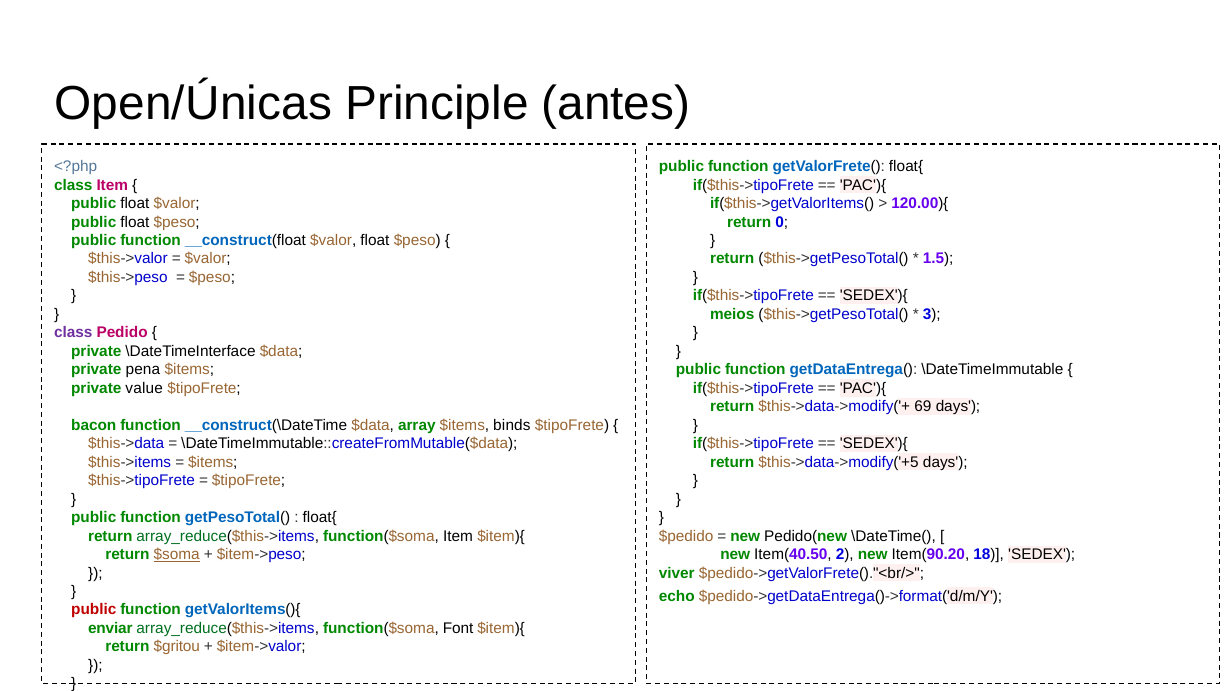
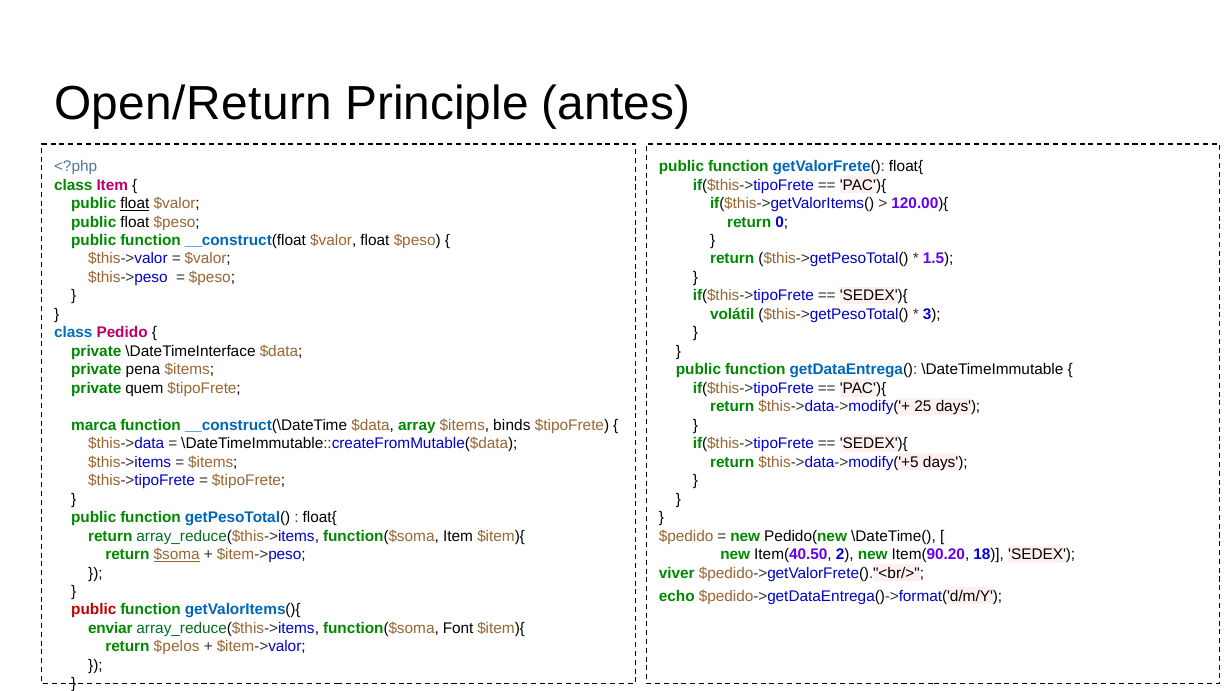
Open/Únicas: Open/Únicas -> Open/Return (193, 104)
float underline: none -> present (135, 204)
meios: meios -> volátil (732, 314)
class colour: purple -> blue (73, 333)
value: value -> quem (144, 388)
69: 69 -> 25 (923, 407)
bacon: bacon -> marca (94, 425)
$gritou: $gritou -> $pelos (177, 647)
